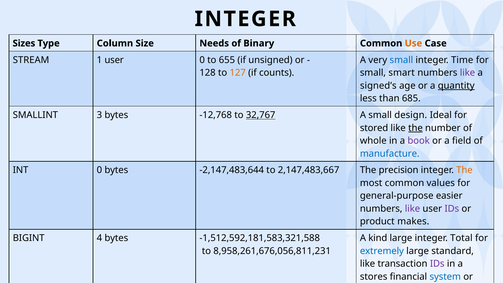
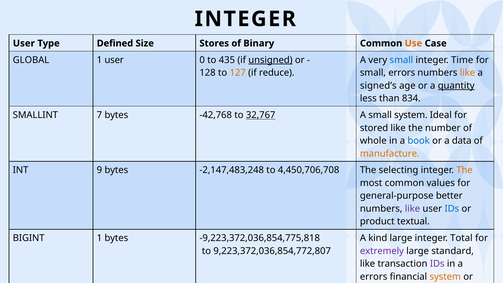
Sizes: Sizes -> User (24, 43)
Column: Column -> Defined (115, 43)
Needs: Needs -> Stores (214, 43)
STREAM: STREAM -> GLOBAL (31, 60)
655: 655 -> 435 (227, 60)
unsigned underline: none -> present (270, 60)
counts: counts -> reduce (277, 73)
small smart: smart -> errors (402, 73)
like colour: purple -> orange (468, 73)
685: 685 -> 834 (411, 98)
SMALLINT 3: 3 -> 7 (99, 115)
-12,768: -12,768 -> -42,768 (216, 115)
small design: design -> system (411, 115)
the underline: present -> none (415, 128)
book colour: purple -> blue (419, 141)
a field: field -> data (462, 141)
manufacture colour: blue -> orange (390, 154)
INT 0: 0 -> 9 (99, 170)
-2,147,483,644: -2,147,483,644 -> -2,147,483,248 (232, 170)
2,147,483,667: 2,147,483,667 -> 4,450,706,708 (309, 170)
precision: precision -> selecting (399, 170)
easier: easier -> better (449, 196)
IDs colour: purple -> blue (452, 209)
makes: makes -> textual (413, 221)
BIGINT 4: 4 -> 1 (99, 238)
-1,512,592,181,583,321,588: -1,512,592,181,583,321,588 -> -9,223,372,036,854,775,818 (260, 238)
8,958,261,676,056,811,231: 8,958,261,676,056,811,231 -> 9,223,372,036,854,772,807 (272, 251)
extremely colour: blue -> purple (382, 251)
stores: stores -> errors (374, 277)
system colour: blue -> orange (445, 277)
